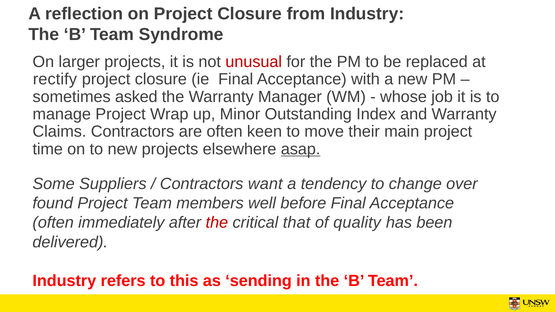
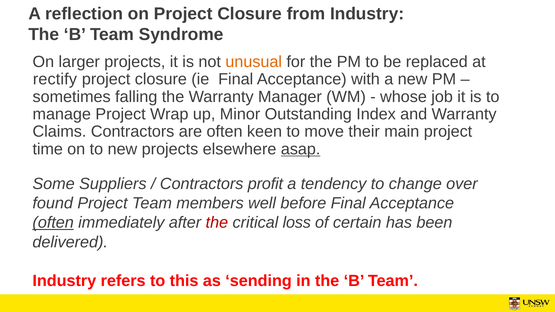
unusual colour: red -> orange (254, 62)
asked: asked -> falling (136, 97)
want: want -> profit (265, 184)
often underline: none -> present (53, 223)
that: that -> loss (297, 223)
quality: quality -> certain (357, 223)
